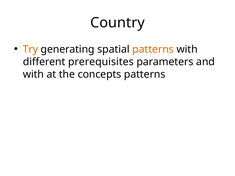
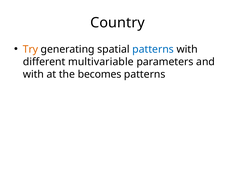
patterns colour: orange -> blue (153, 49)
prerequisites: prerequisites -> multivariable (101, 62)
concepts: concepts -> becomes (100, 74)
